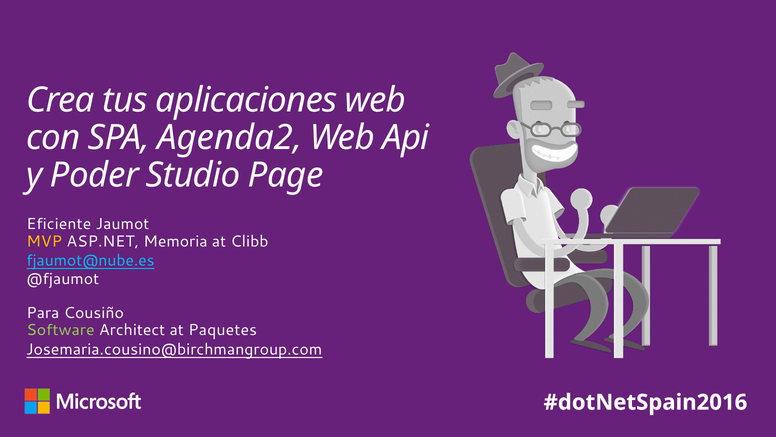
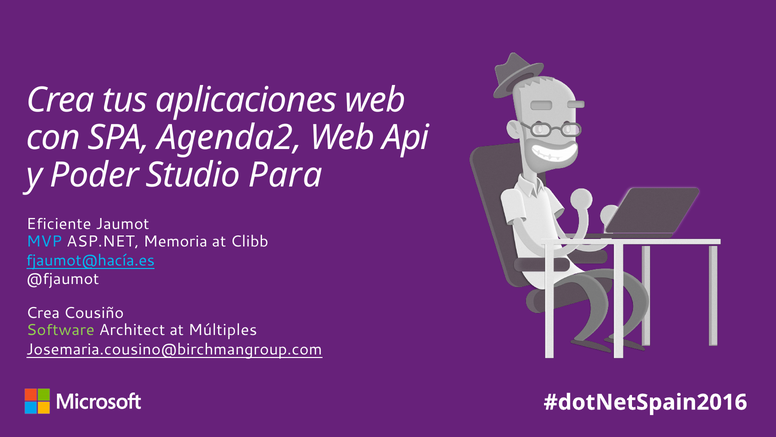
Page: Page -> Para (285, 175)
MVP colour: yellow -> light blue (44, 241)
fjaumot@nube.es: fjaumot@nube.es -> fjaumot@hacía.es (90, 260)
Para: Para -> Crea (43, 313)
Paquetes: Paquetes -> Múltiples (223, 330)
